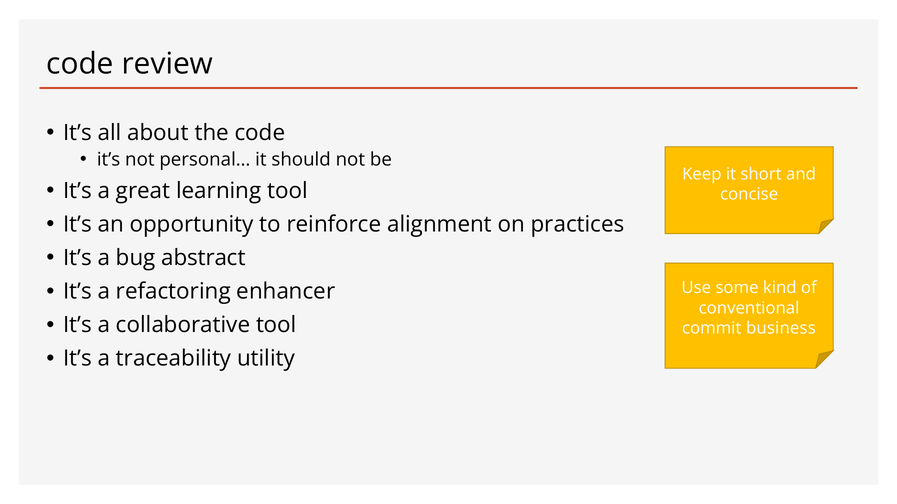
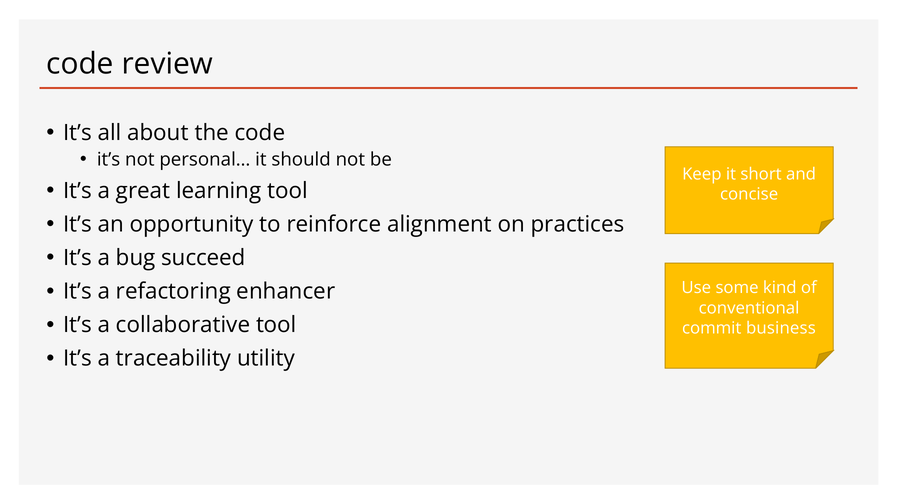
abstract: abstract -> succeed (203, 258)
